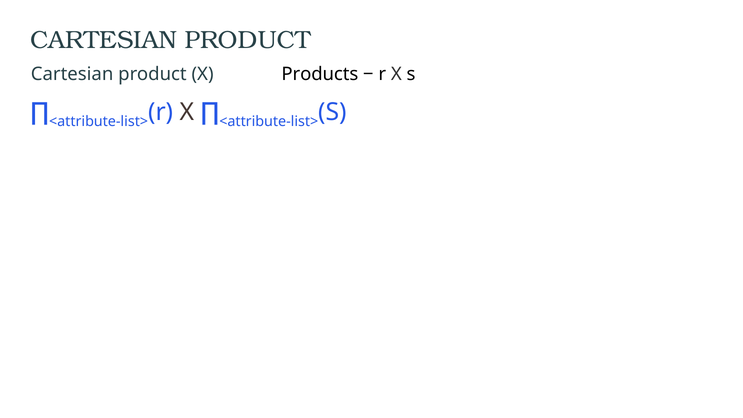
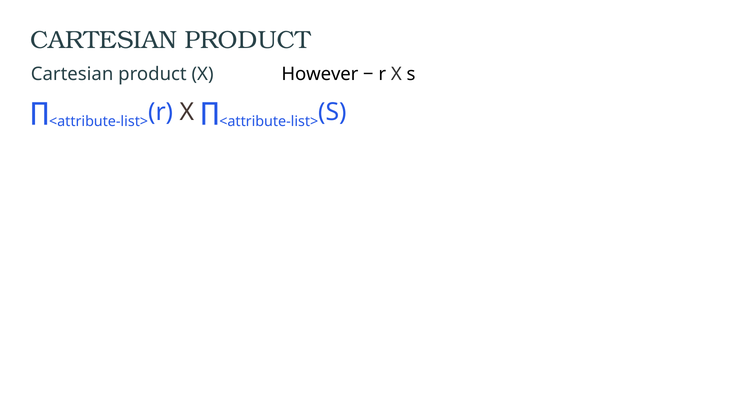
Products: Products -> However (320, 74)
